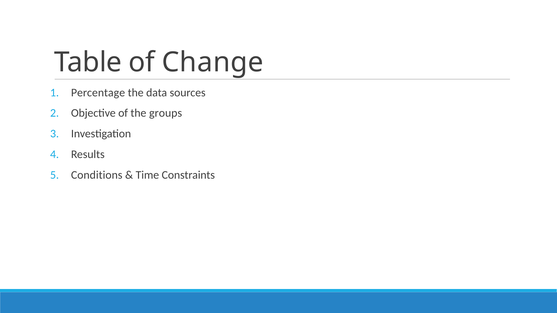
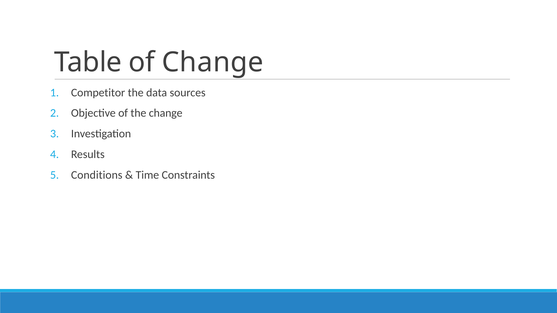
Percentage: Percentage -> Competitor (98, 93)
the groups: groups -> change (166, 113)
